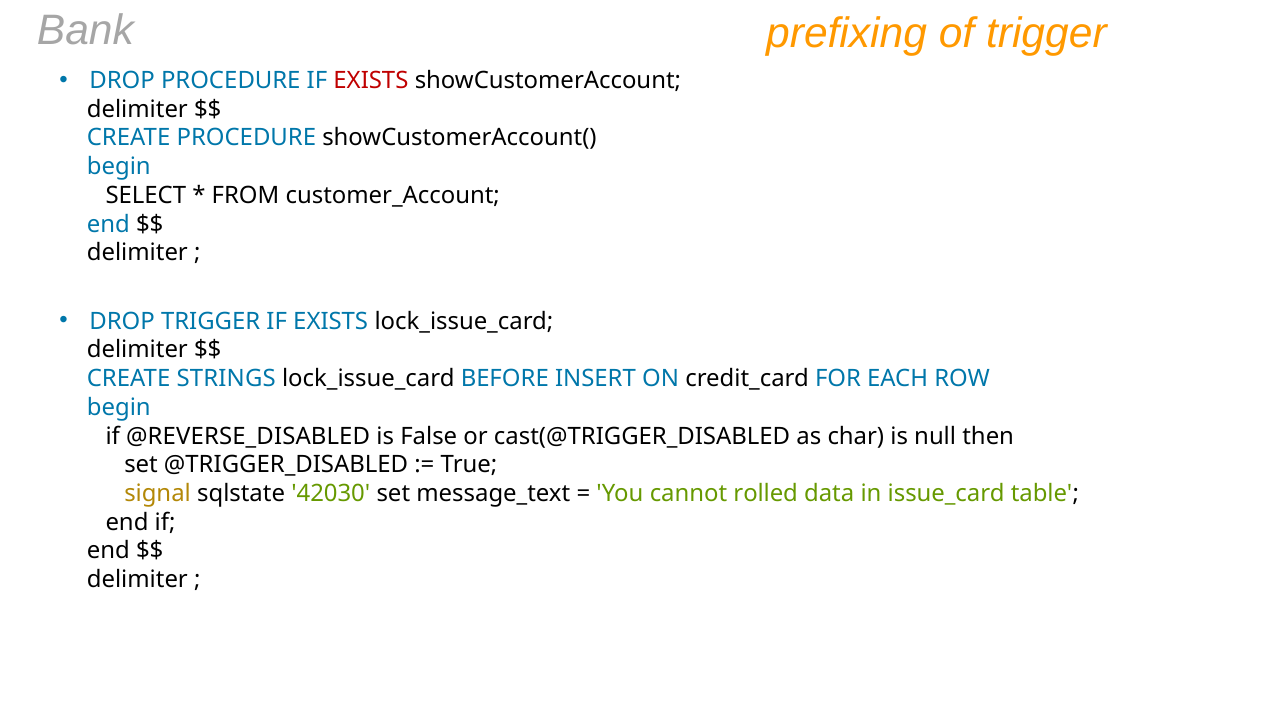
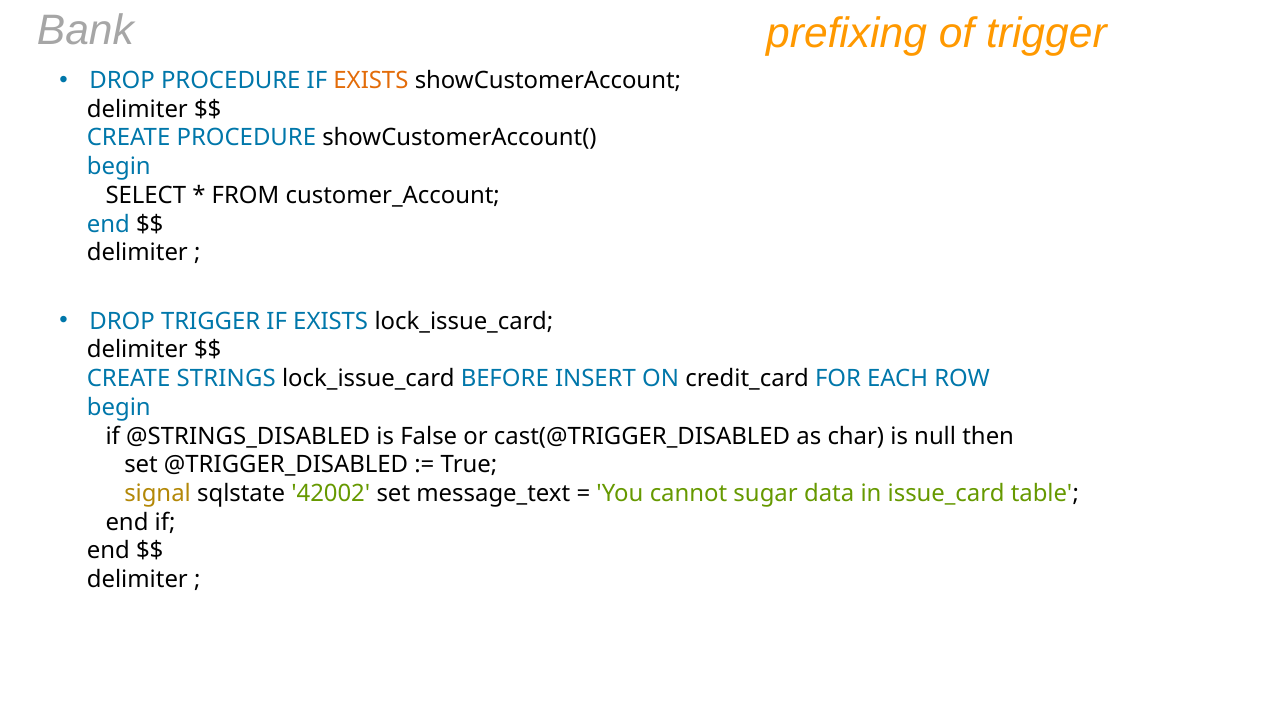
EXISTS colour: red -> orange (371, 81)
@REVERSE_DISABLED: @REVERSE_DISABLED -> @STRINGS_DISABLED (248, 436)
42030: 42030 -> 42002 (331, 493)
rolled: rolled -> sugar (766, 493)
